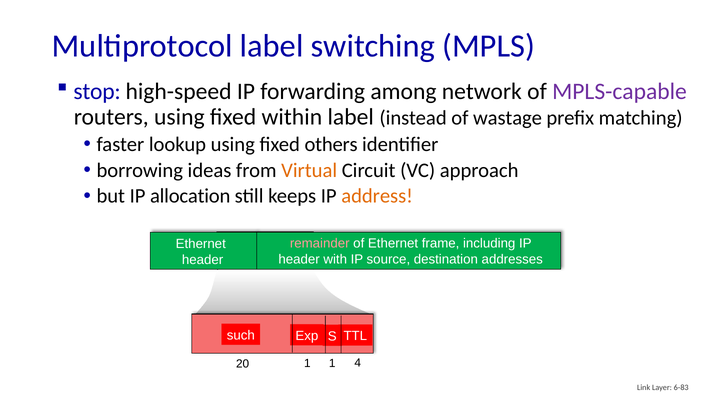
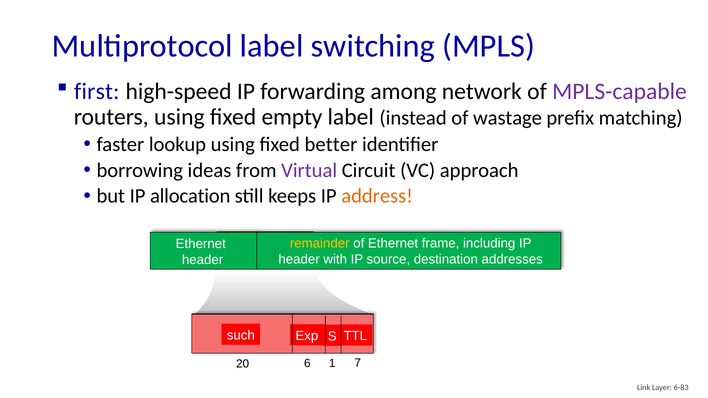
stop: stop -> first (97, 91)
within: within -> empty (292, 117)
others: others -> better (331, 144)
Virtual colour: orange -> purple (309, 170)
remainder colour: pink -> yellow (320, 243)
20 1: 1 -> 6 (307, 364)
4: 4 -> 7 (358, 363)
